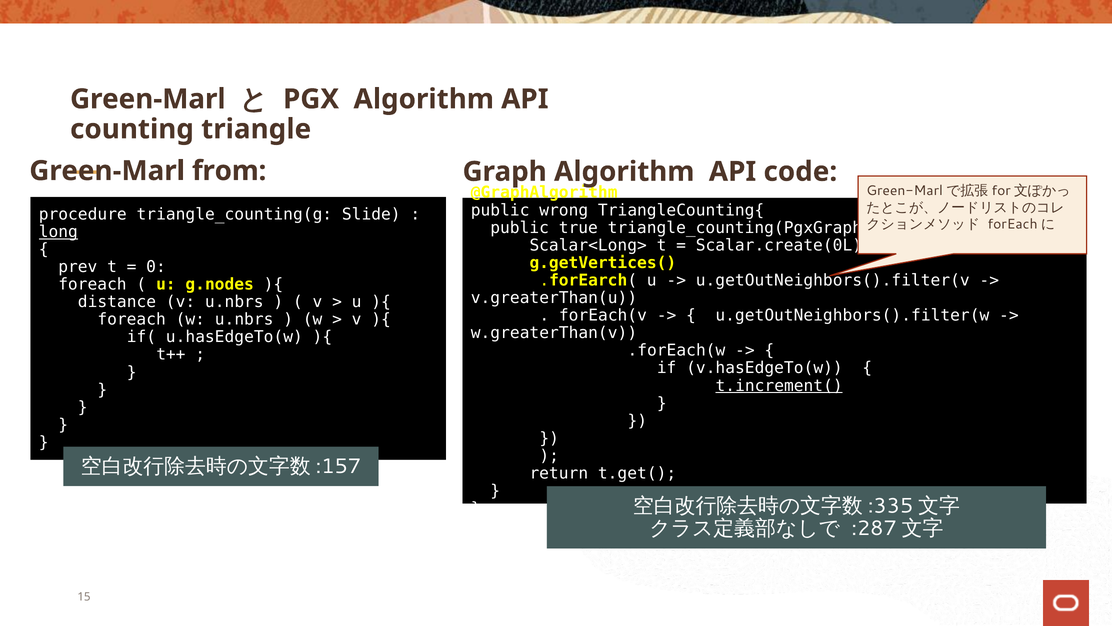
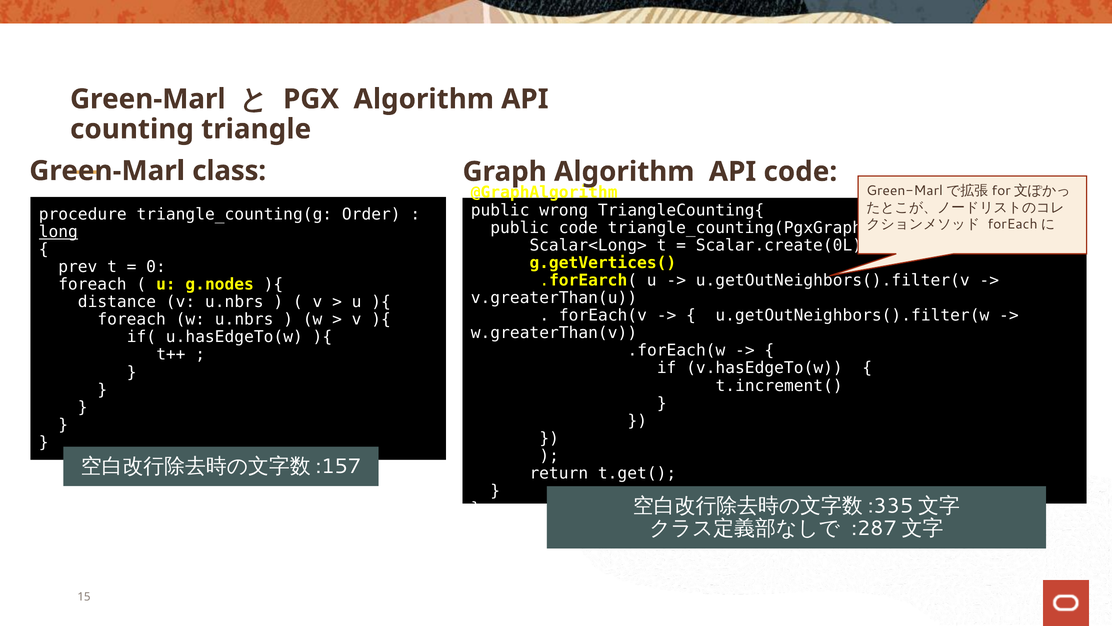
from: from -> class (229, 171)
Slide: Slide -> Order (371, 214)
public true: true -> code (578, 228)
t.increment( underline: present -> none (779, 385)
